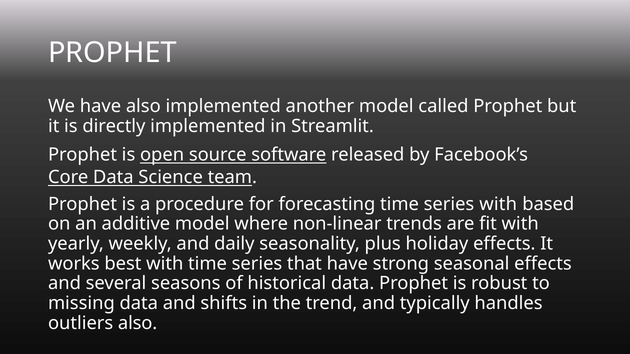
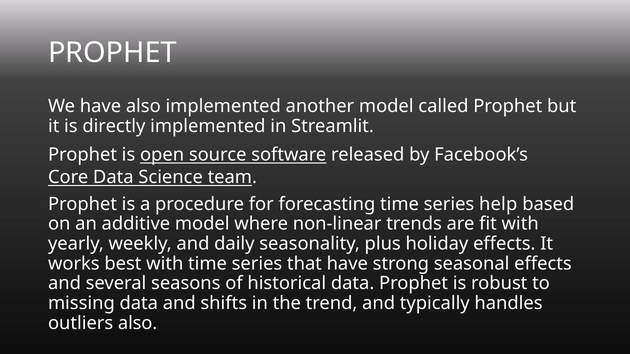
series with: with -> help (498, 204)
